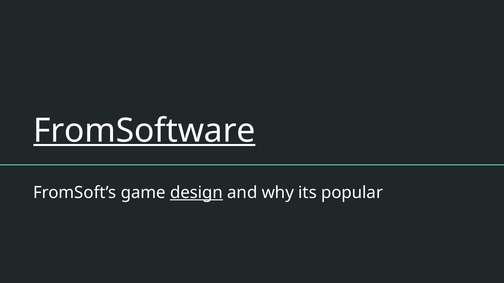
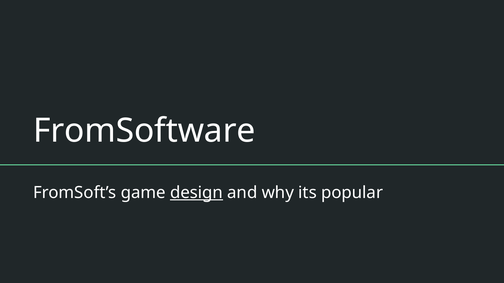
FromSoftware underline: present -> none (144, 131)
